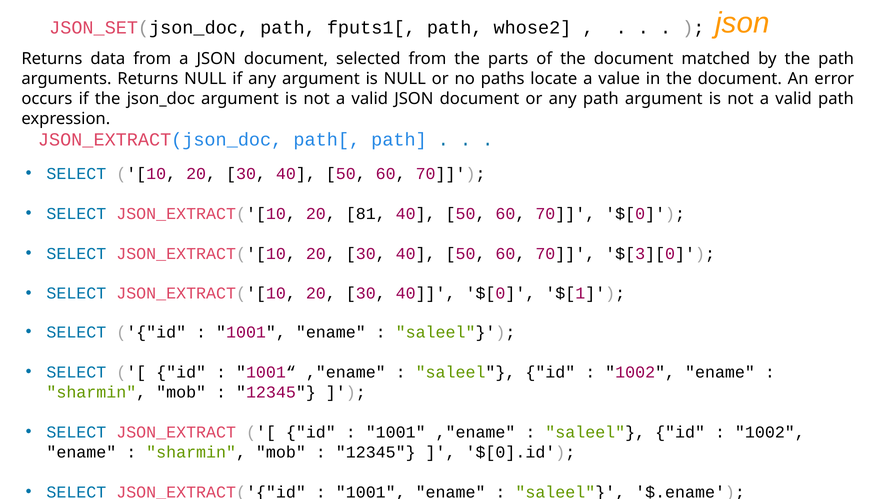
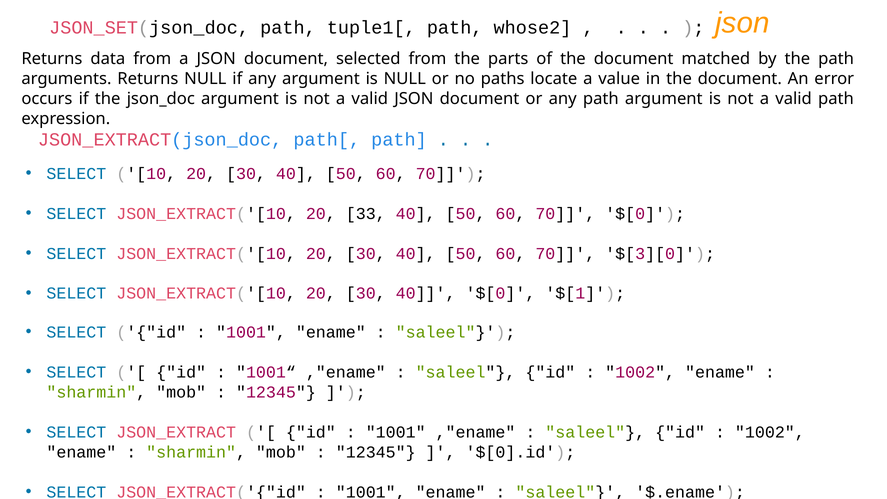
fputs1[: fputs1[ -> tuple1[ (371, 28)
81: 81 -> 33 (366, 214)
